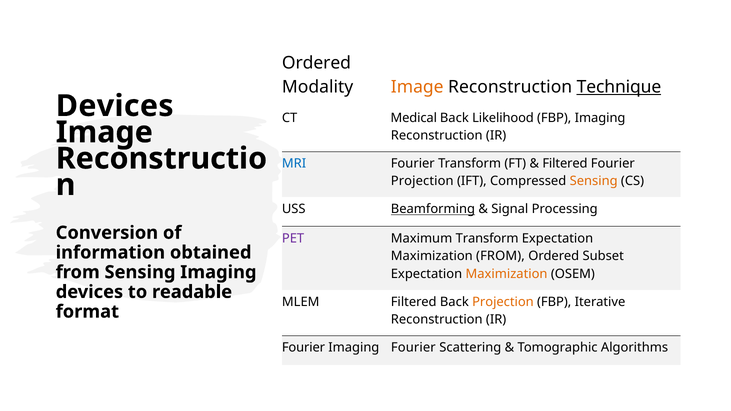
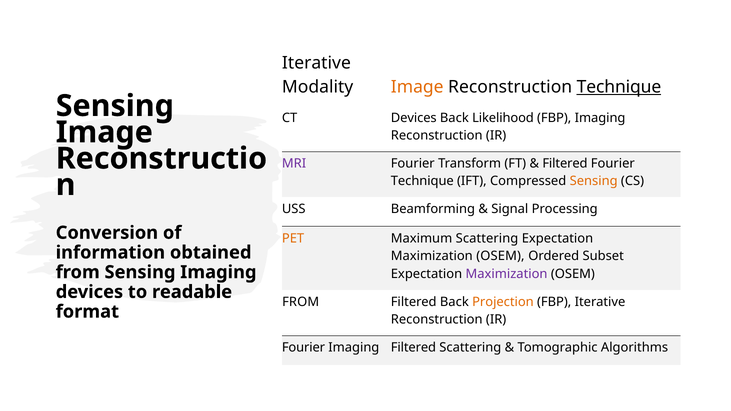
Ordered: Ordered -> Iterative (316, 63)
Devices: Devices -> Sensing (115, 106)
CT Medical: Medical -> Devices (414, 118)
MRI colour: blue -> purple (294, 164)
Projection: Projection -> Technique (422, 181)
Beamforming underline: present -> none (433, 209)
PET colour: purple -> orange (293, 239)
Maximum Transform: Transform -> Scattering (487, 239)
FROM: FROM -> OSEM (500, 256)
Maximization colour: orange -> purple (507, 274)
MLEM: MLEM -> FROM (301, 302)
Imaging Fourier: Fourier -> Filtered (413, 348)
